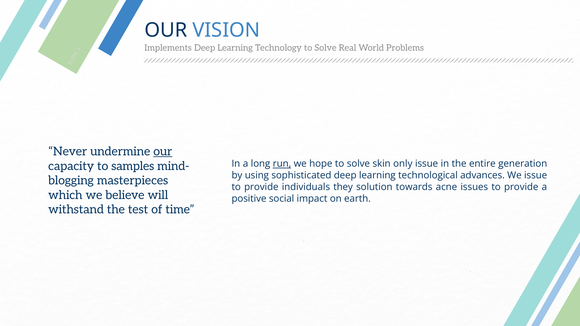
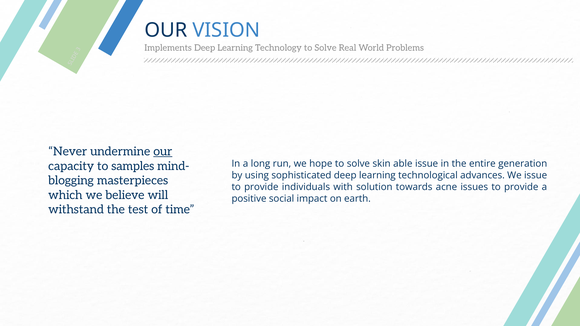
run underline: present -> none (282, 164)
only: only -> able (403, 164)
they: they -> with (343, 187)
